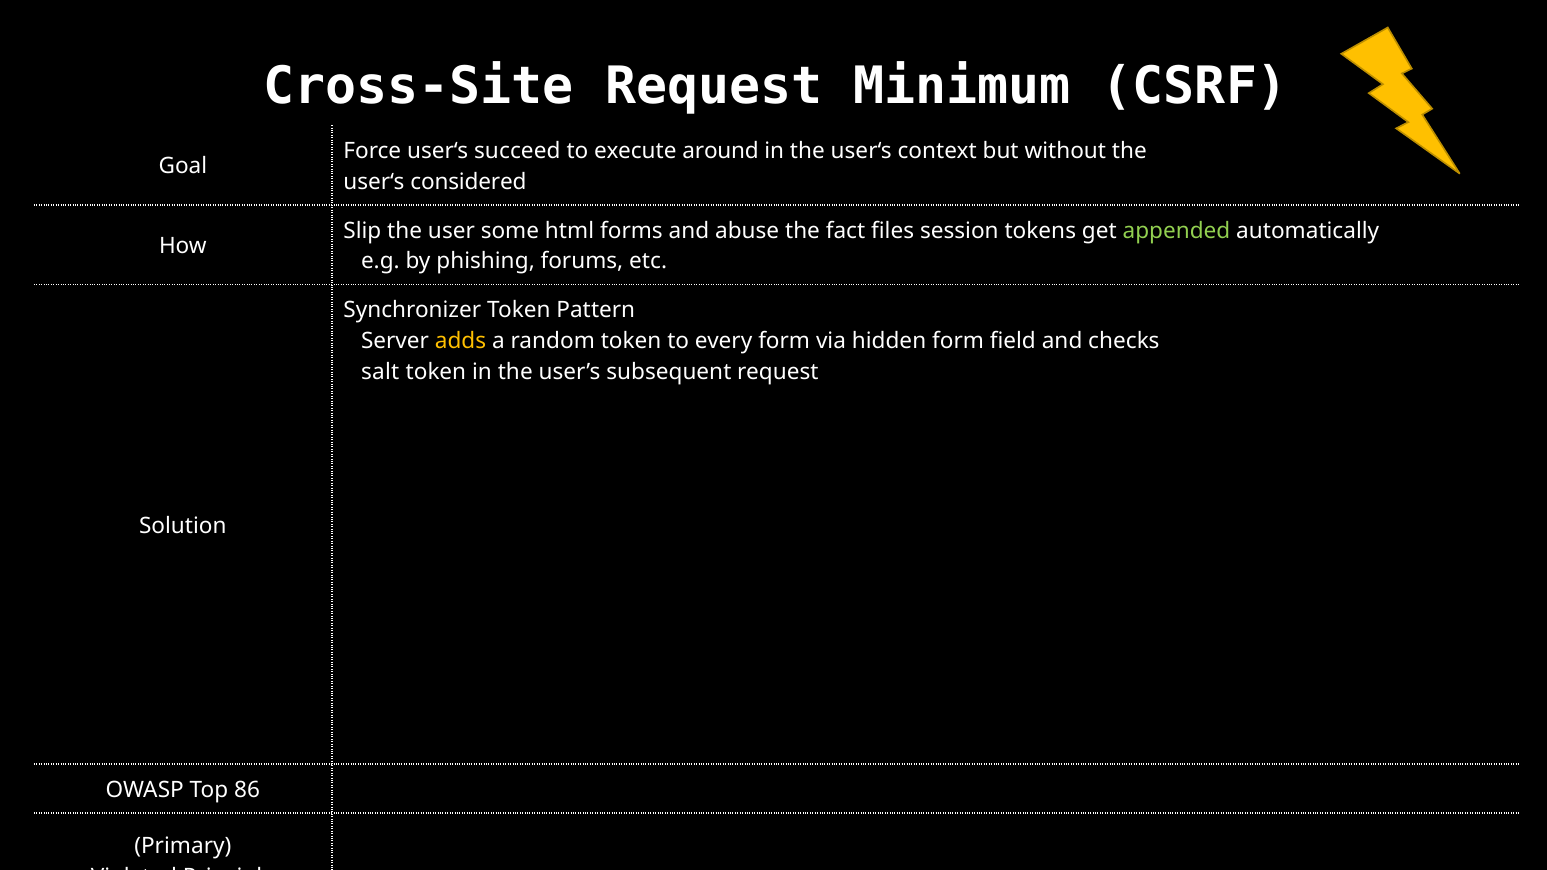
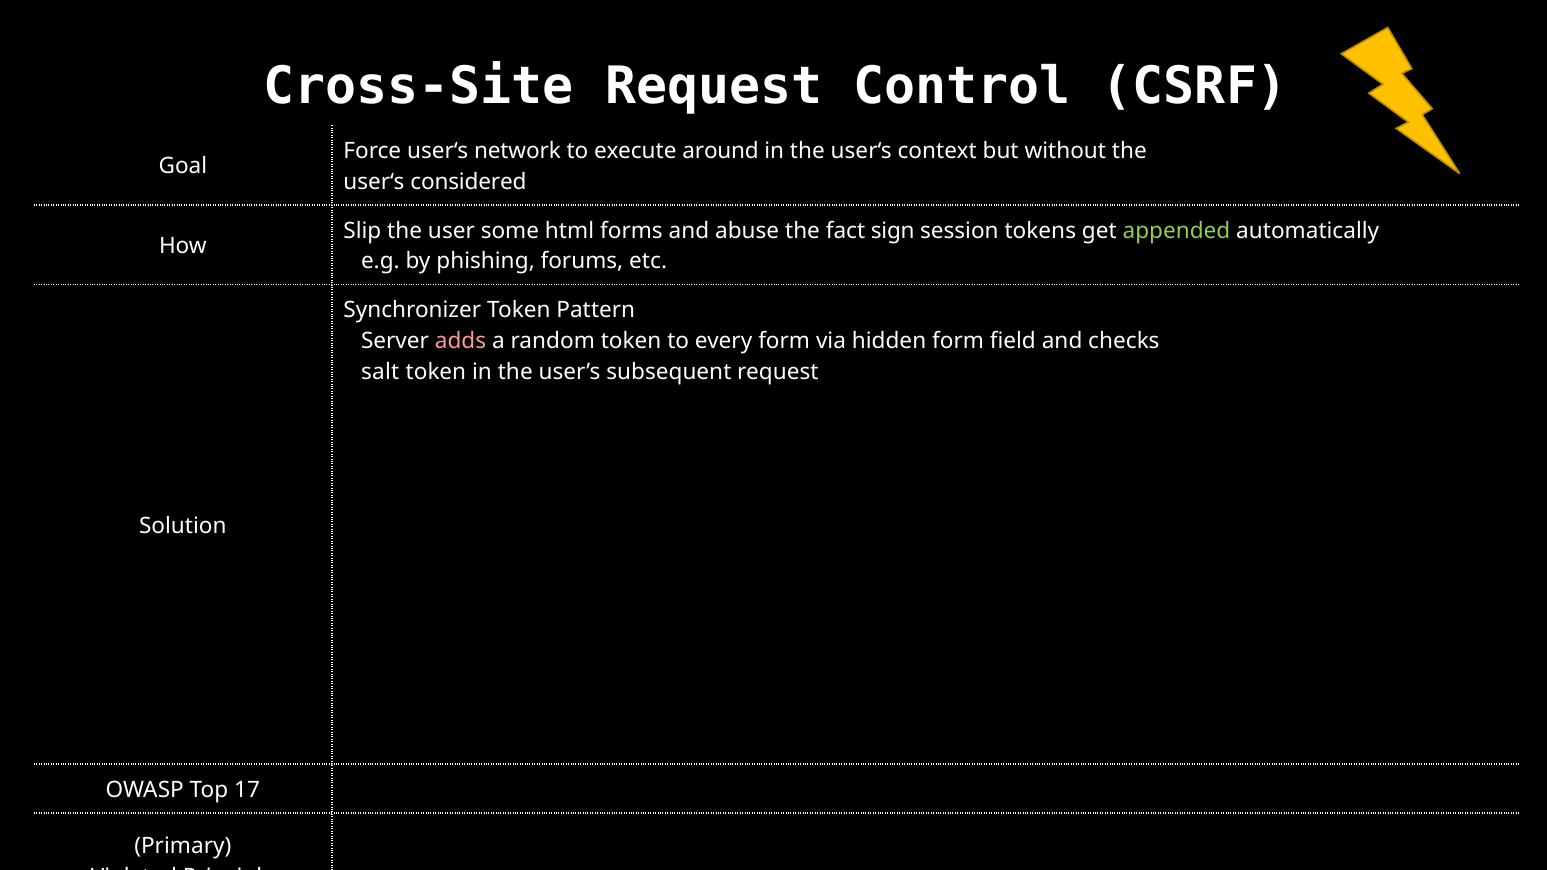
Minimum: Minimum -> Control (962, 87)
succeed: succeed -> network (517, 151)
files: files -> sign (893, 231)
adds colour: yellow -> pink (461, 341)
86: 86 -> 17 (247, 790)
